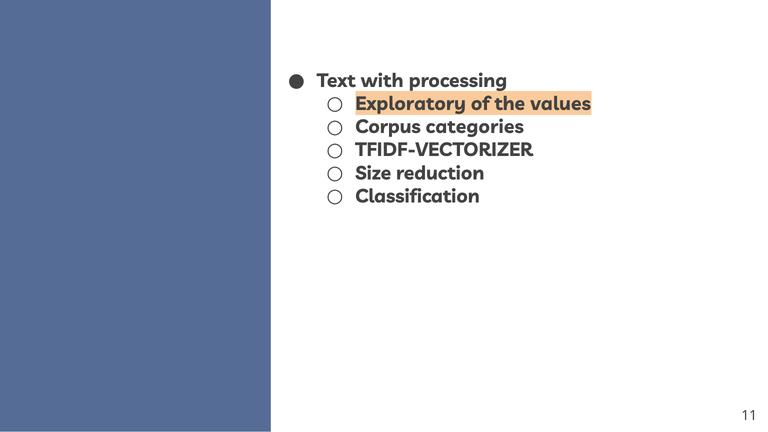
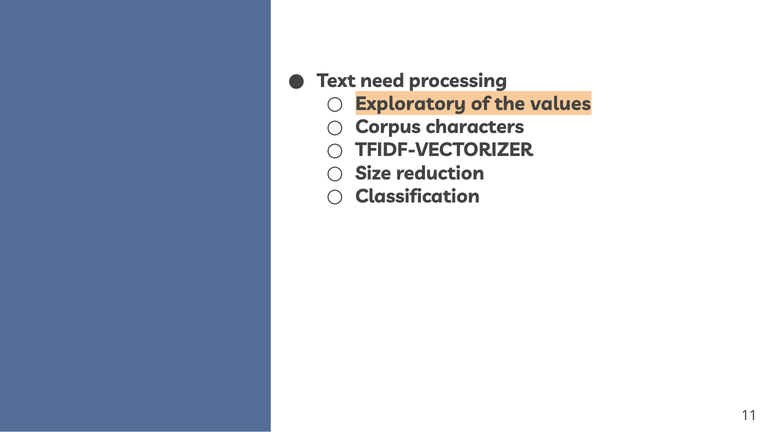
with: with -> need (382, 81)
categories: categories -> characters (475, 127)
